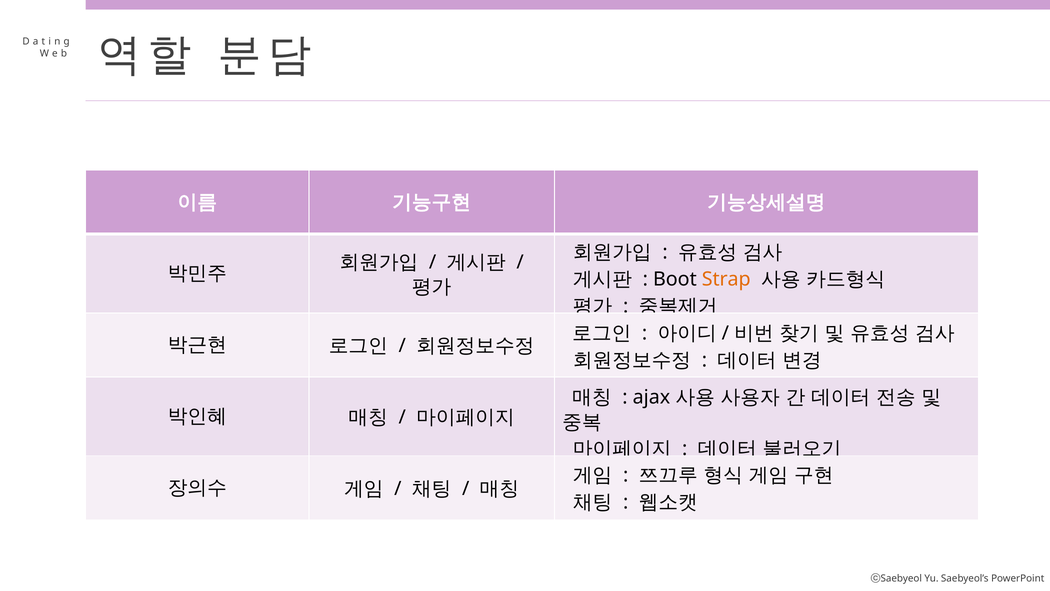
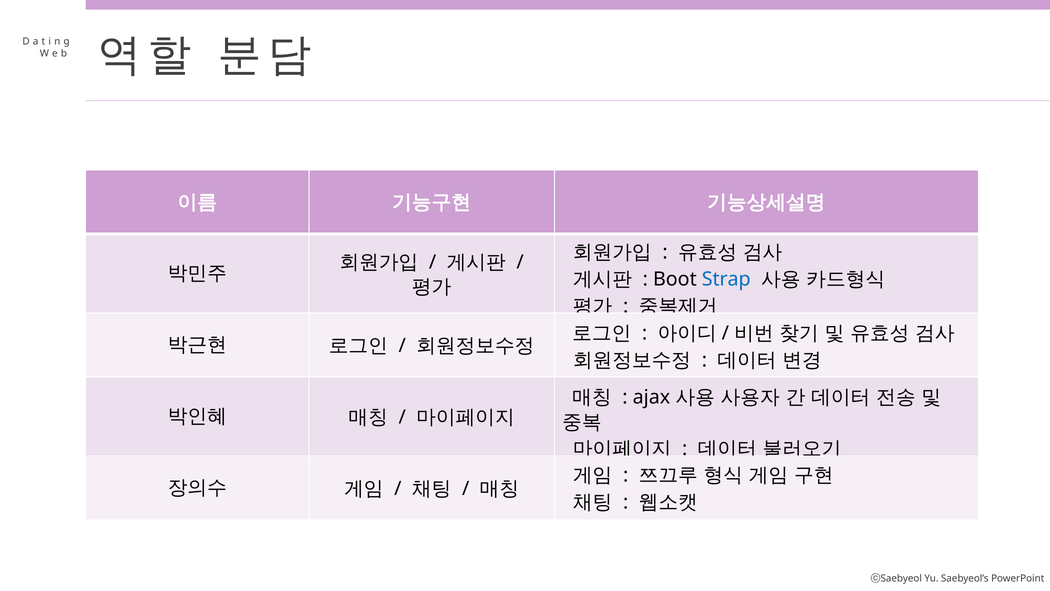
Strap colour: orange -> blue (726, 279)
